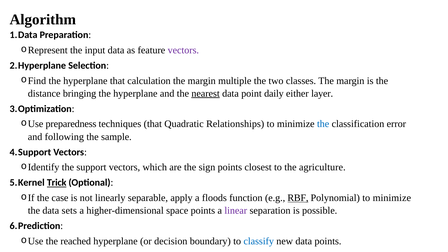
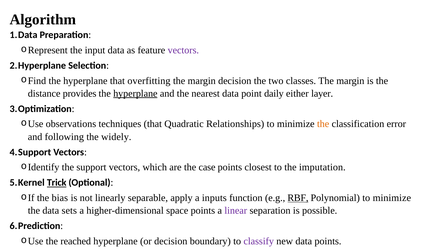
calculation: calculation -> overfitting (149, 81)
margin multiple: multiple -> decision (235, 81)
bringing: bringing -> provides (80, 94)
hyperplane underline: none -> present (135, 94)
nearest underline: present -> none (206, 94)
preparedness: preparedness -> observations (71, 124)
the colour: blue -> orange (323, 124)
sample: sample -> widely (116, 137)
sign: sign -> case (207, 167)
agriculture: agriculture -> imputation (322, 167)
case: case -> bias (60, 198)
floods: floods -> inputs (214, 198)
classify colour: blue -> purple (259, 241)
